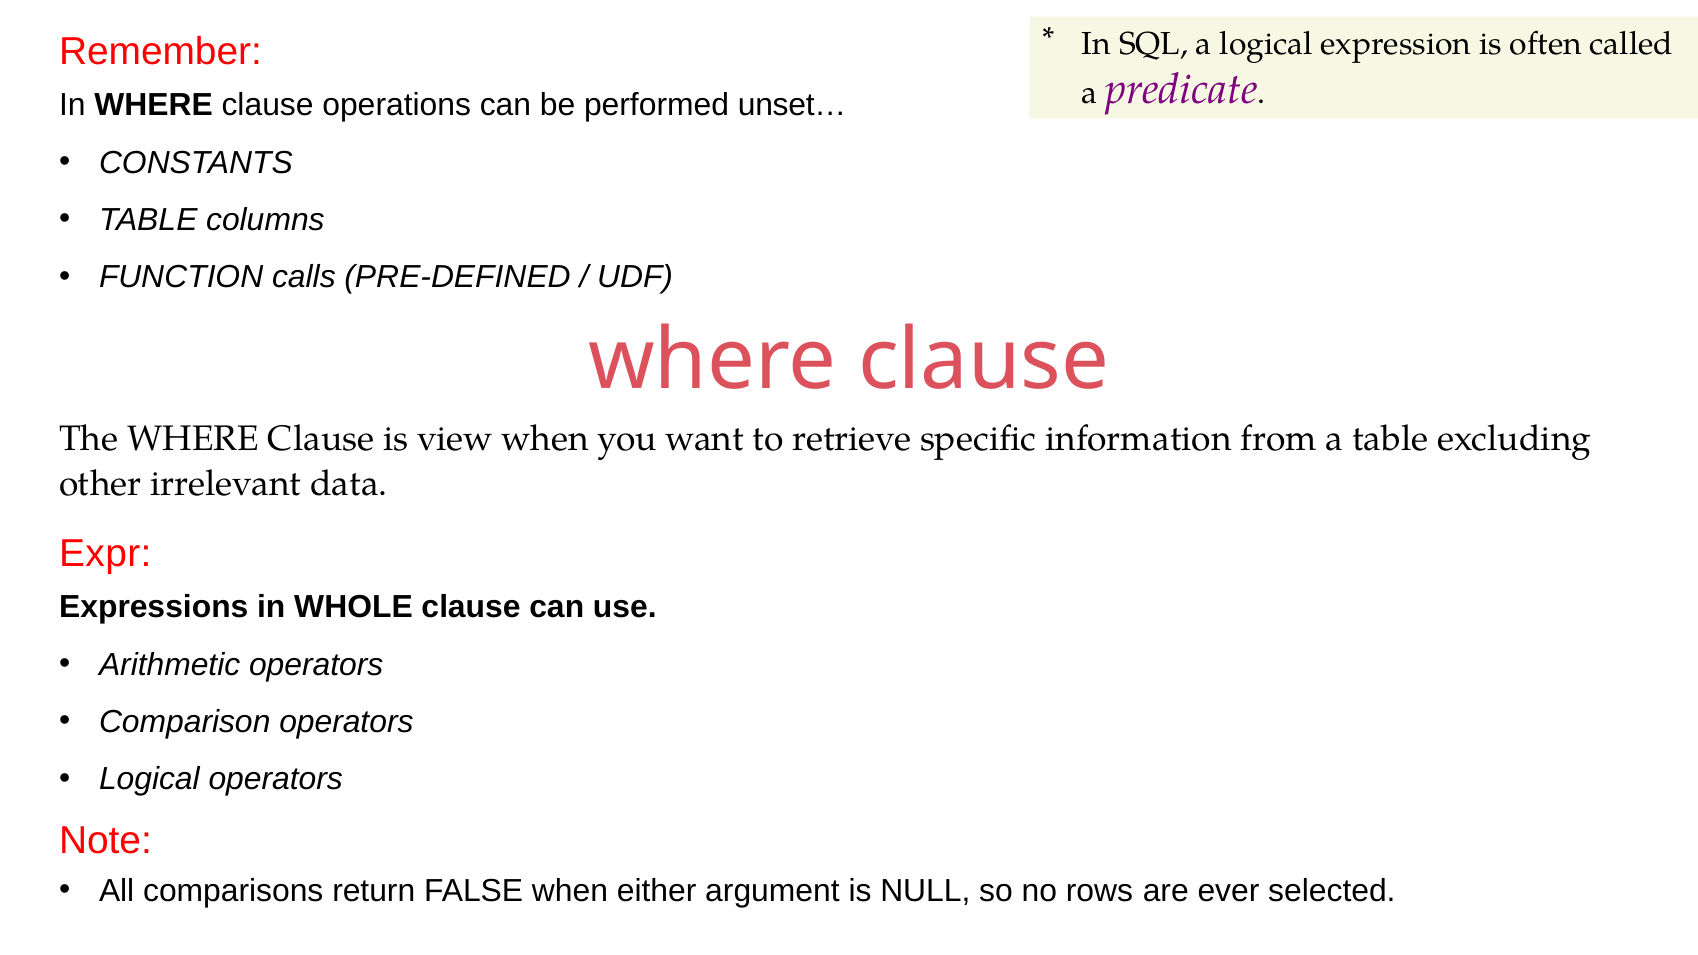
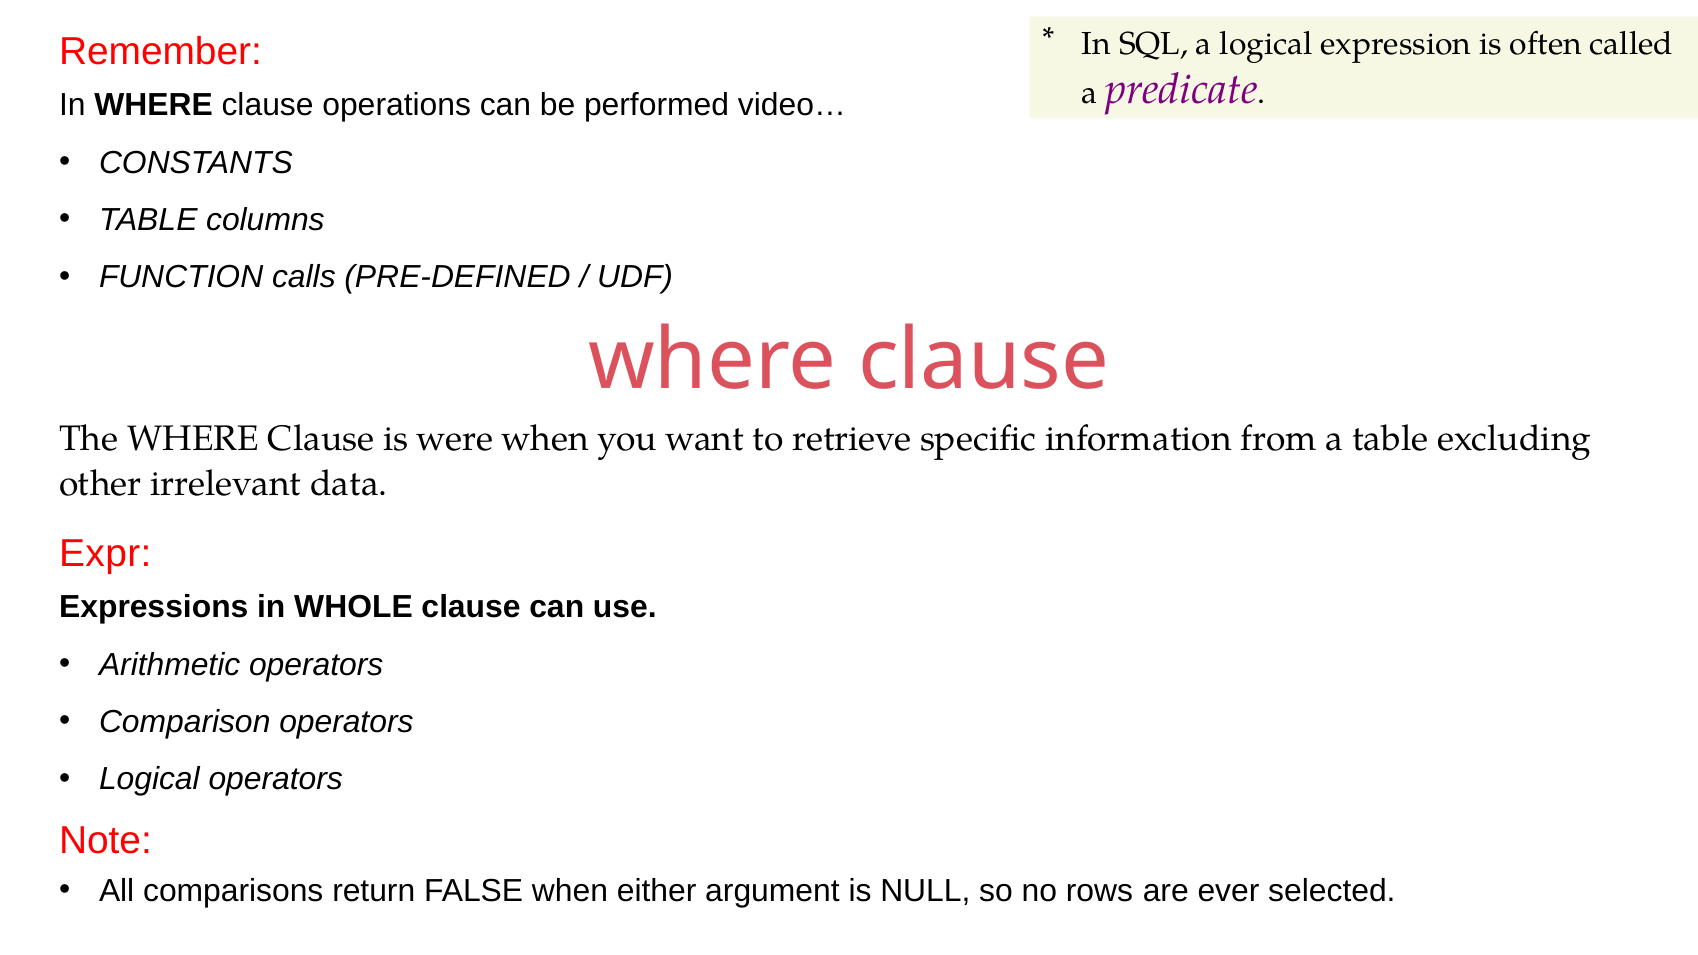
unset…: unset… -> video… (792, 105)
view: view -> were (455, 438)
